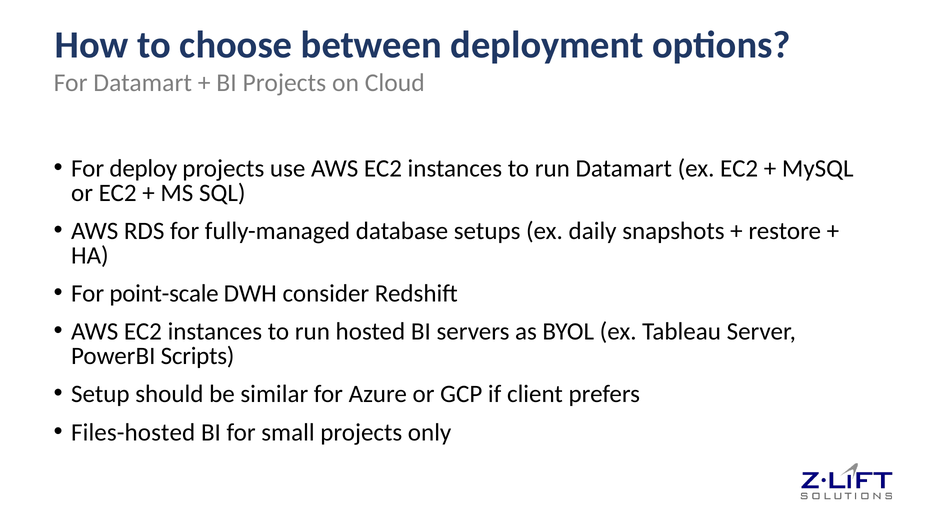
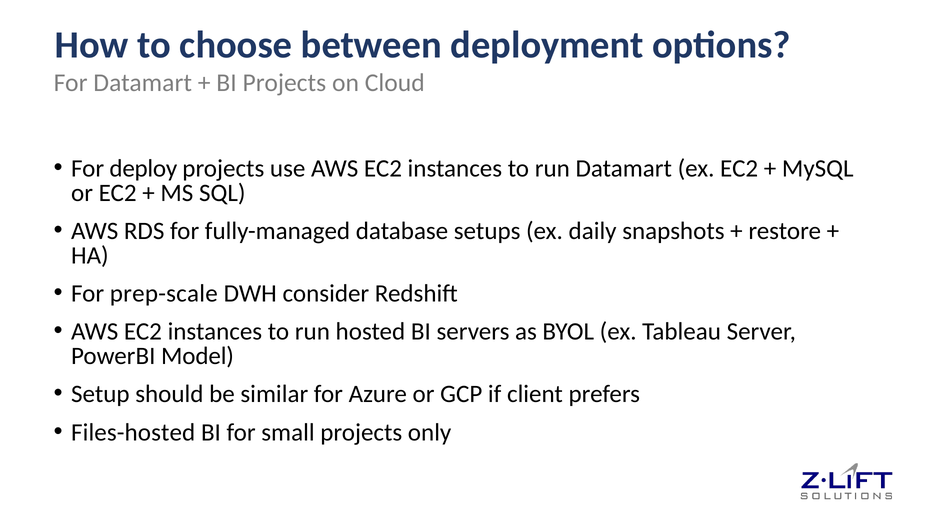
point-scale: point-scale -> prep-scale (164, 294)
Scripts: Scripts -> Model (197, 356)
